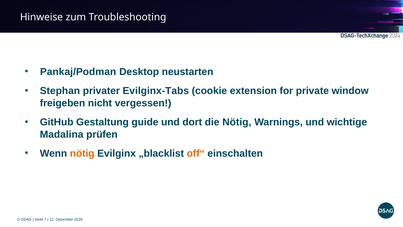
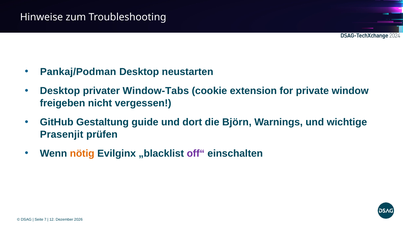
Stephan: Stephan -> Desktop (60, 91)
Evilginx-Tabs: Evilginx-Tabs -> Window-Tabs (156, 91)
die Nötig: Nötig -> Björn (237, 122)
Madalina: Madalina -> Prasenjit (62, 134)
off“ colour: orange -> purple (196, 153)
